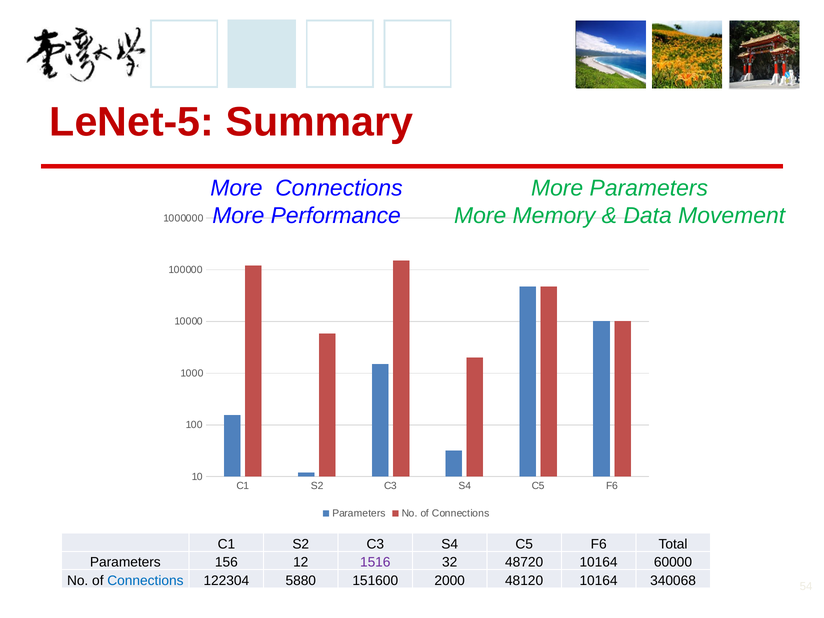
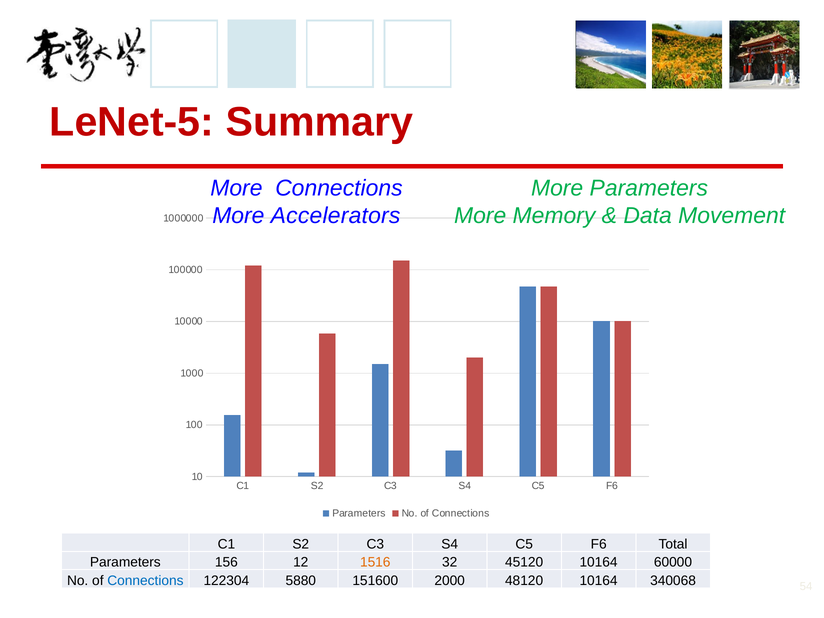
Performance: Performance -> Accelerators (336, 216)
1516 colour: purple -> orange (375, 562)
48720: 48720 -> 45120 (524, 562)
